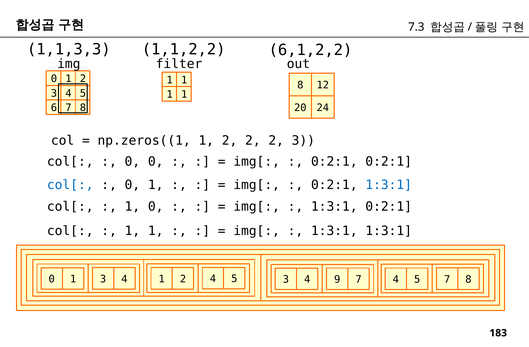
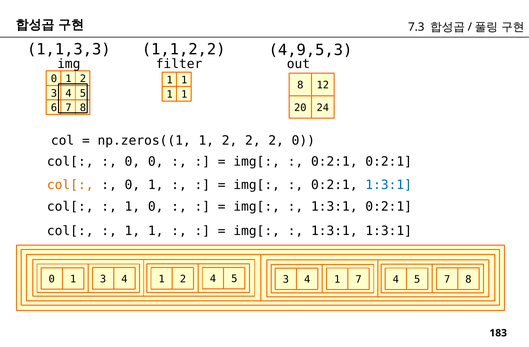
6,1,2,2: 6,1,2,2 -> 4,9,5,3 (310, 50)
2 2 3: 3 -> 0 (303, 141)
col[ colour: blue -> orange (70, 185)
5 3 4 9: 9 -> 1 (337, 280)
